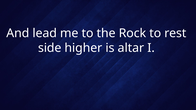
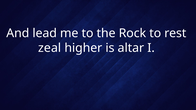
side: side -> zeal (50, 48)
